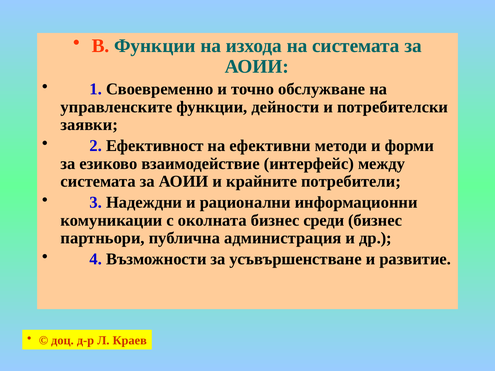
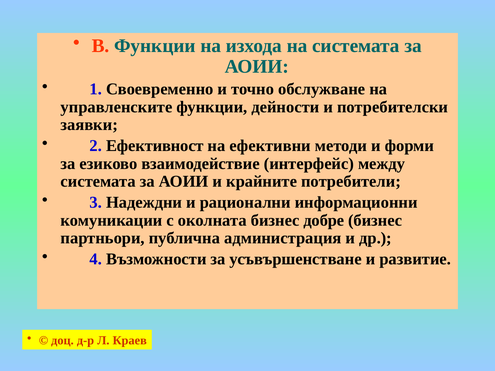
среди: среди -> добре (324, 220)
